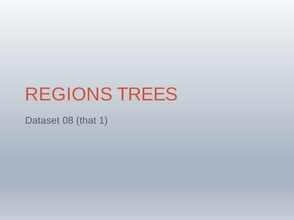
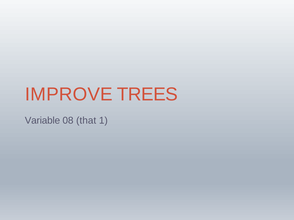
REGIONS: REGIONS -> IMPROVE (69, 95)
Dataset: Dataset -> Variable (42, 121)
